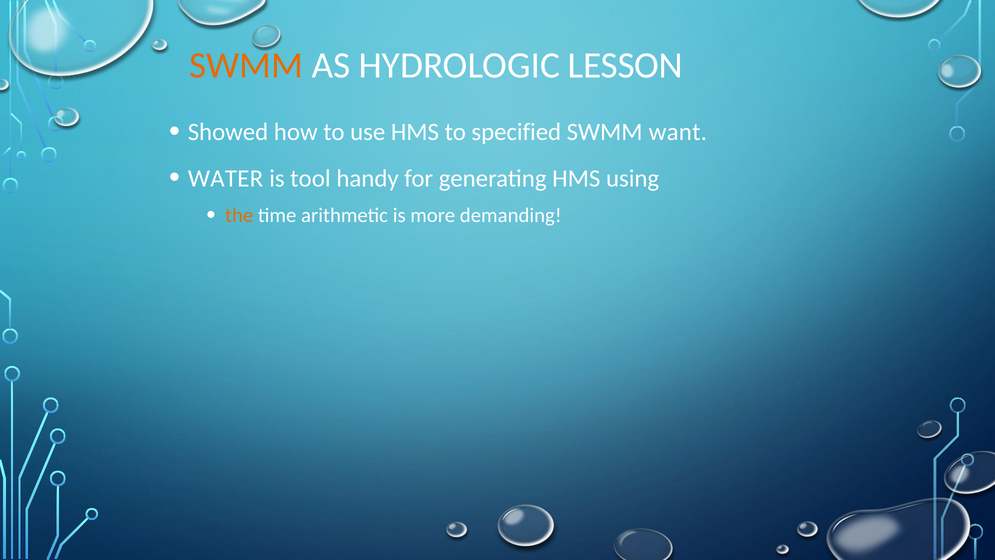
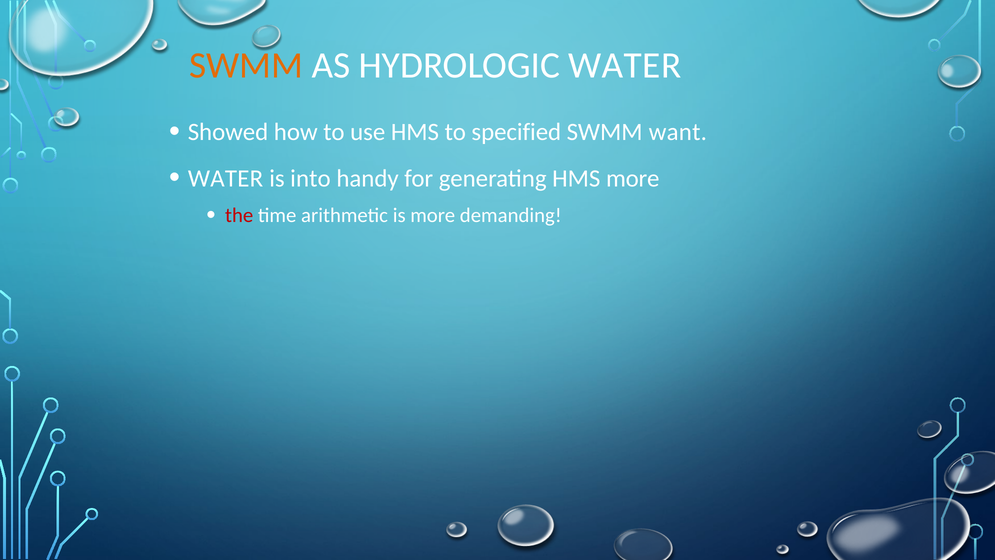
HYDROLOGIC LESSON: LESSON -> WATER (625, 65)
tool: tool -> into (310, 178)
HMS using: using -> more (633, 178)
the colour: orange -> red (239, 215)
